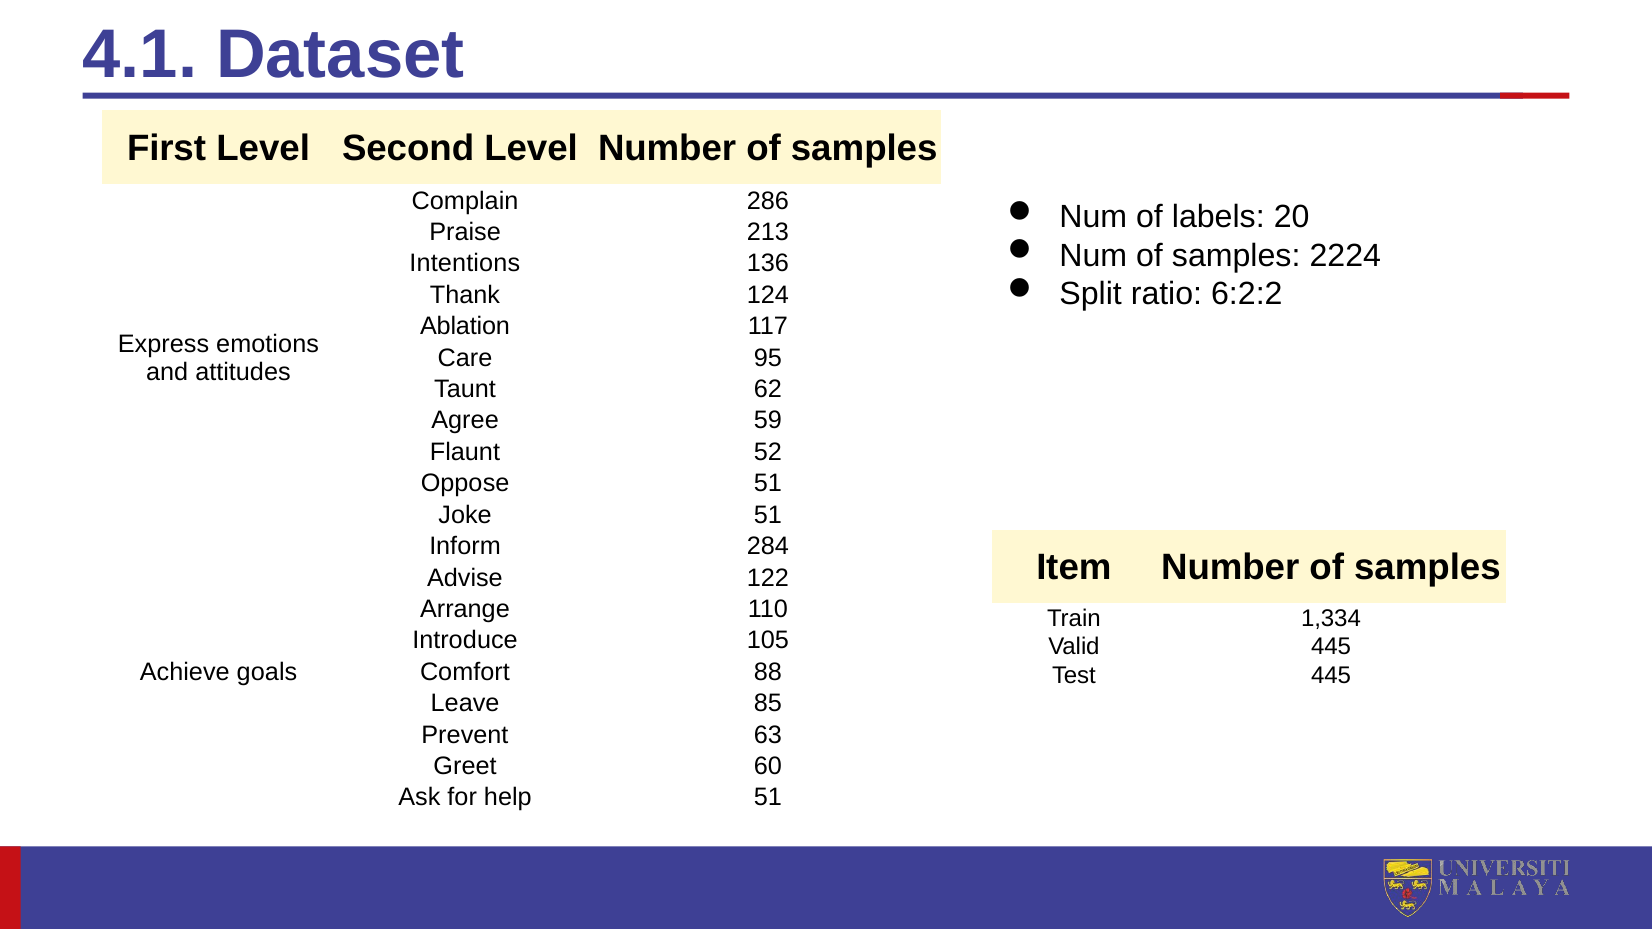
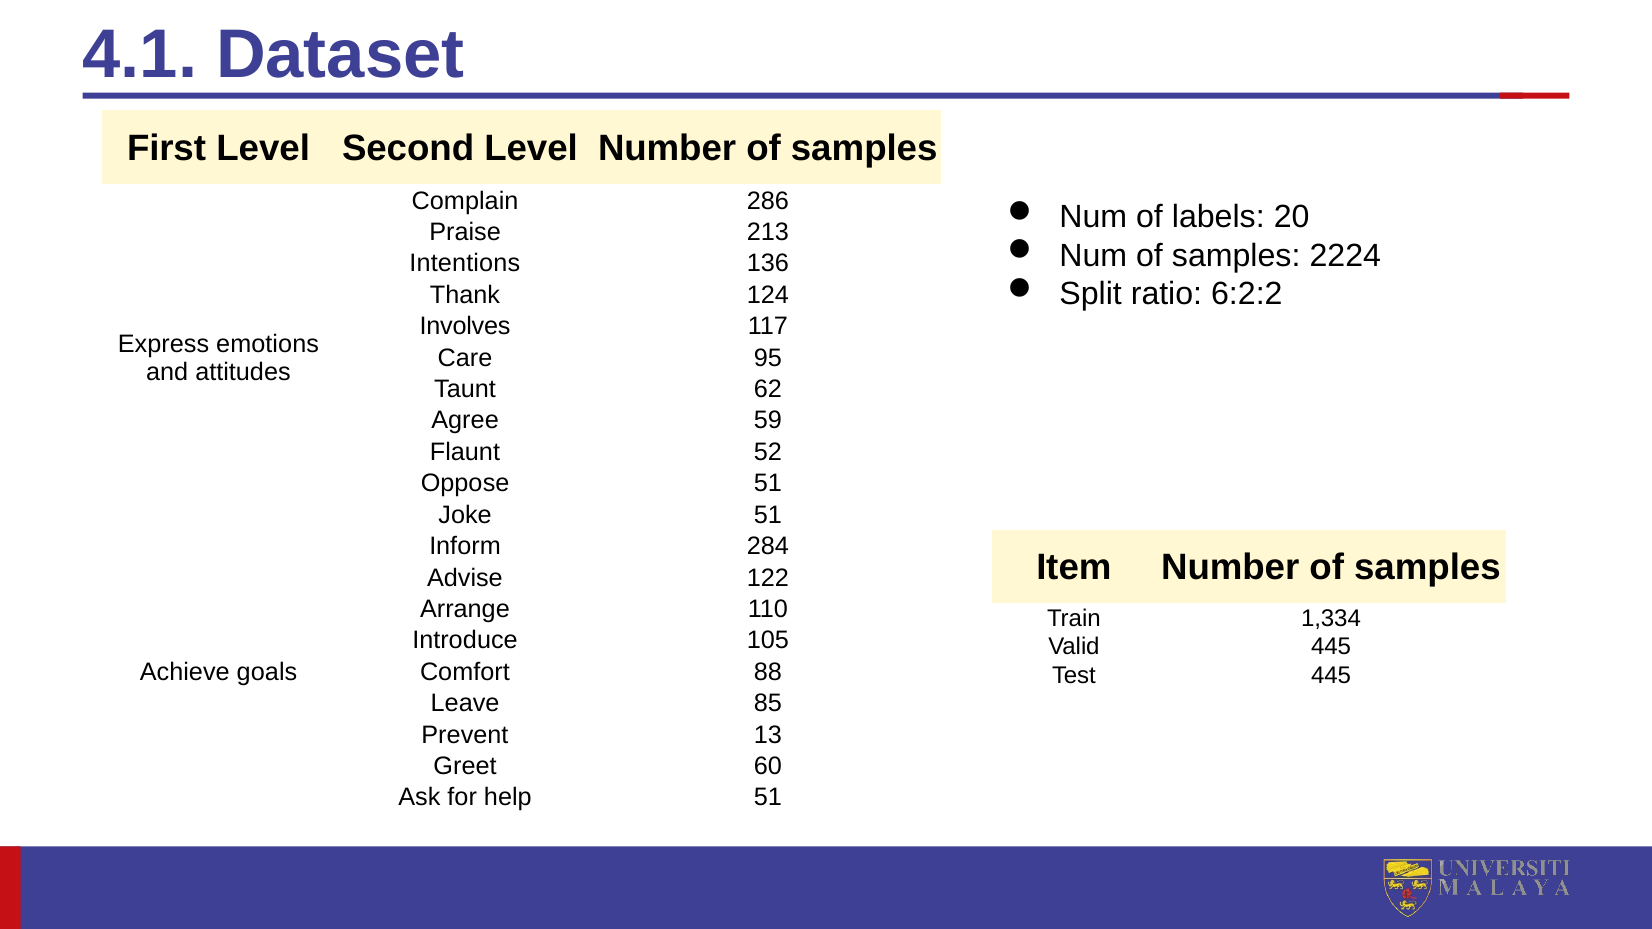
Ablation: Ablation -> Involves (465, 327)
63: 63 -> 13 (768, 735)
